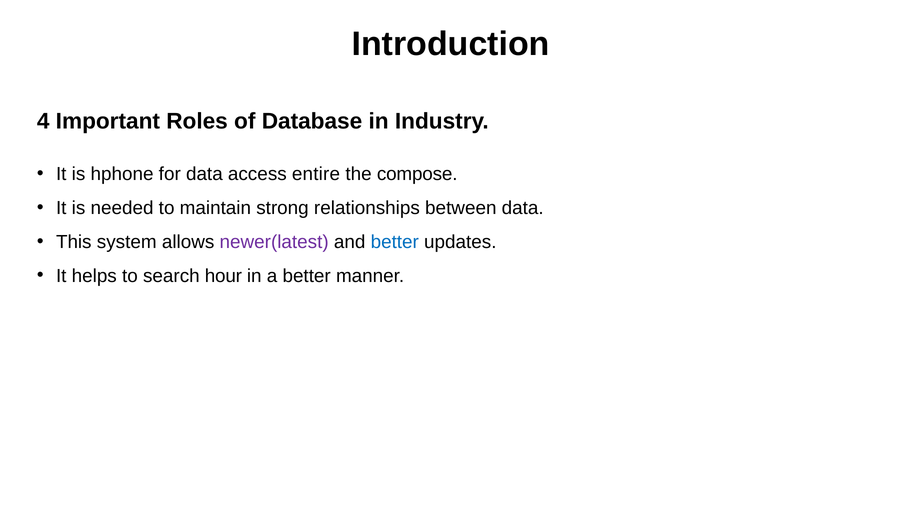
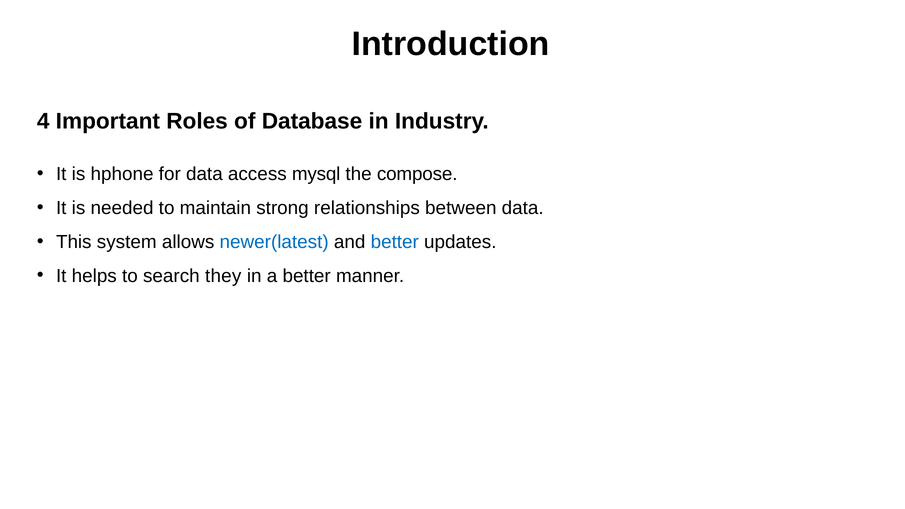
entire: entire -> mysql (316, 174)
newer(latest colour: purple -> blue (274, 242)
hour: hour -> they (223, 276)
